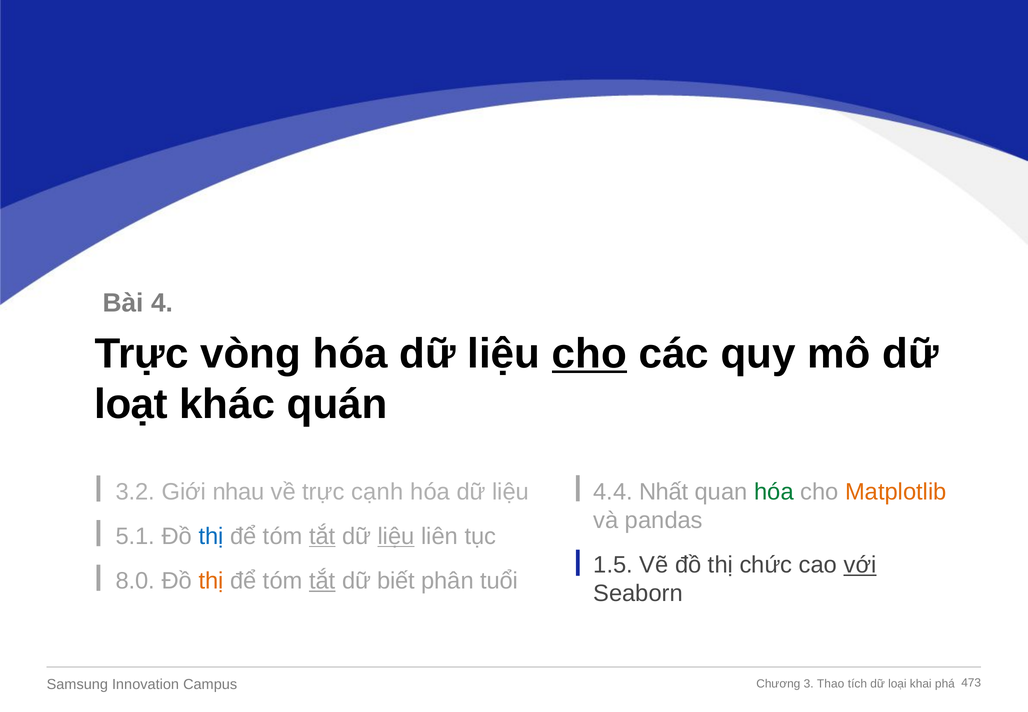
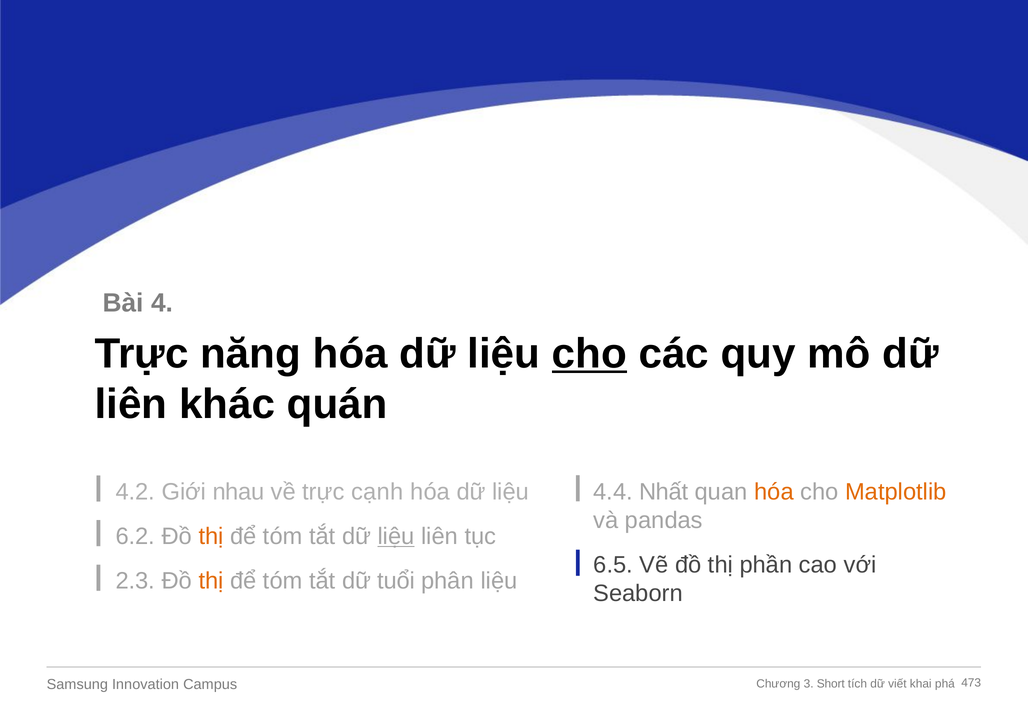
vòng: vòng -> năng (251, 354)
loạt: loạt -> liên (131, 404)
3.2: 3.2 -> 4.2 (135, 492)
hóa colour: green -> orange (774, 492)
5.1: 5.1 -> 6.2 (135, 536)
thị colour: blue -> orange (211, 536)
tắt underline: present -> none (322, 536)
1.5: 1.5 -> 6.5 (613, 565)
chức: chức -> phần (766, 565)
với underline: present -> none (860, 565)
8.0: 8.0 -> 2.3 (135, 581)
tắt underline: present -> none (322, 581)
biết: biết -> tuổi (396, 581)
phân tuổi: tuổi -> liệu (499, 581)
Thao: Thao -> Short (831, 684)
loại: loại -> viết (897, 684)
